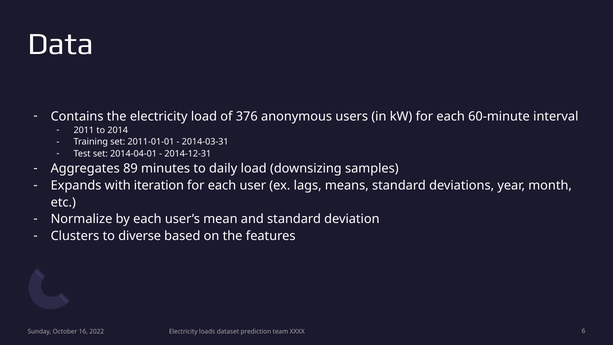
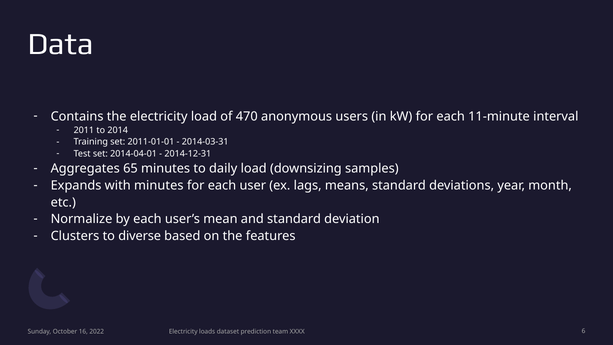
376: 376 -> 470 (247, 116)
60-minute: 60-minute -> 11-minute (499, 116)
89: 89 -> 65 (130, 169)
with iteration: iteration -> minutes (159, 185)
